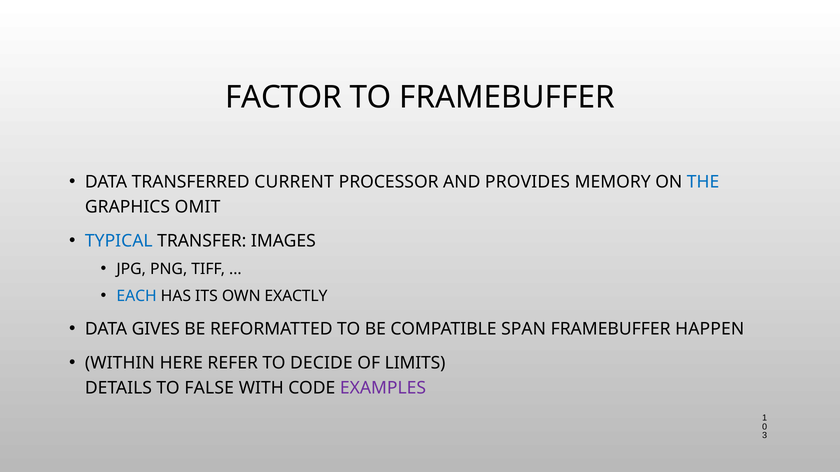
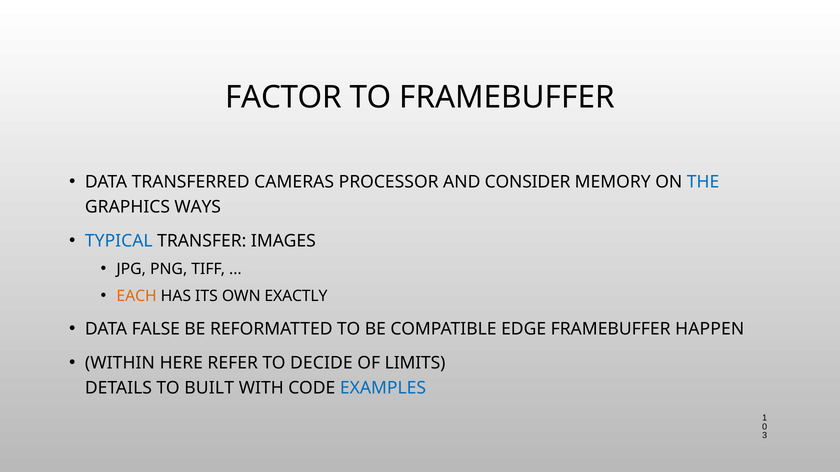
CURRENT: CURRENT -> CAMERAS (294, 182)
PROVIDES: PROVIDES -> CONSIDER (528, 182)
OMIT: OMIT -> WAYS (198, 207)
EACH colour: blue -> orange (137, 296)
GIVES: GIVES -> FALSE (156, 329)
SPAN: SPAN -> EDGE (524, 329)
FALSE: FALSE -> BUILT (209, 388)
EXAMPLES colour: purple -> blue (383, 388)
